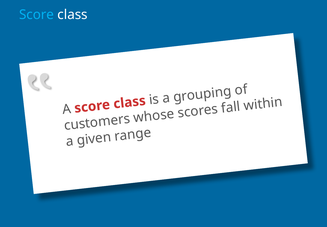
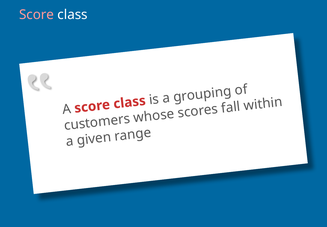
Score colour: light blue -> pink (37, 15)
